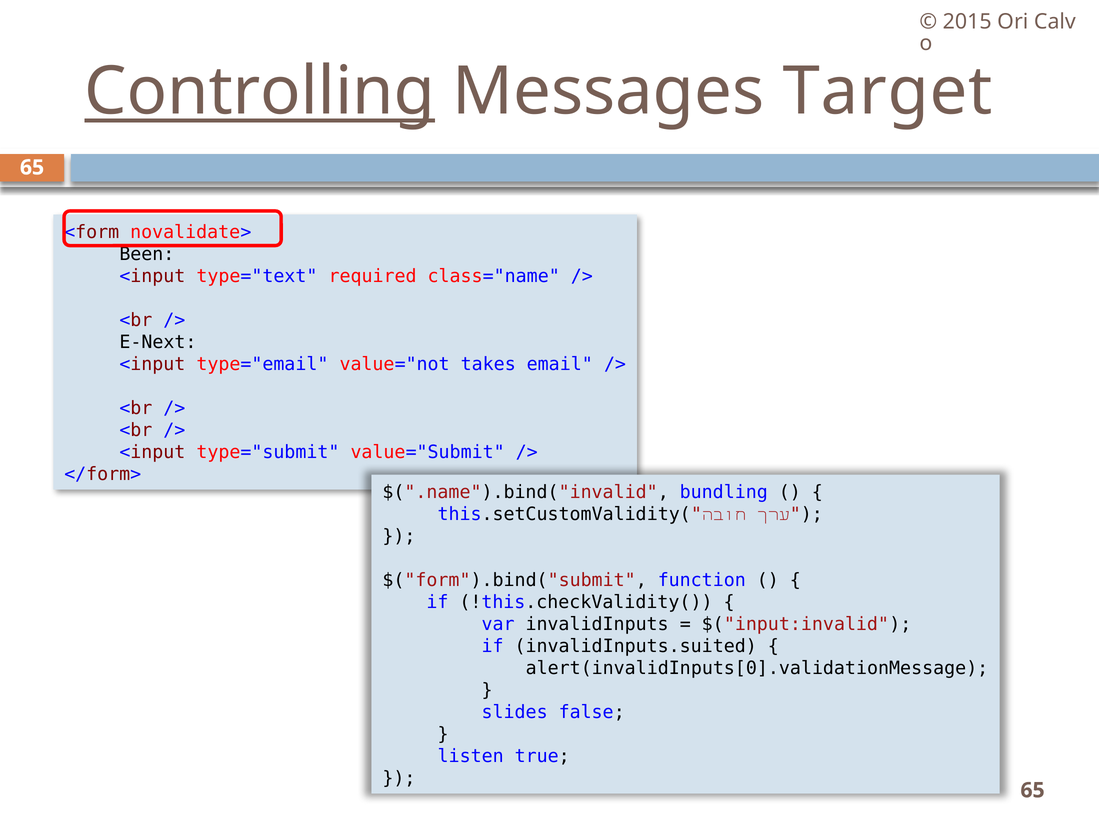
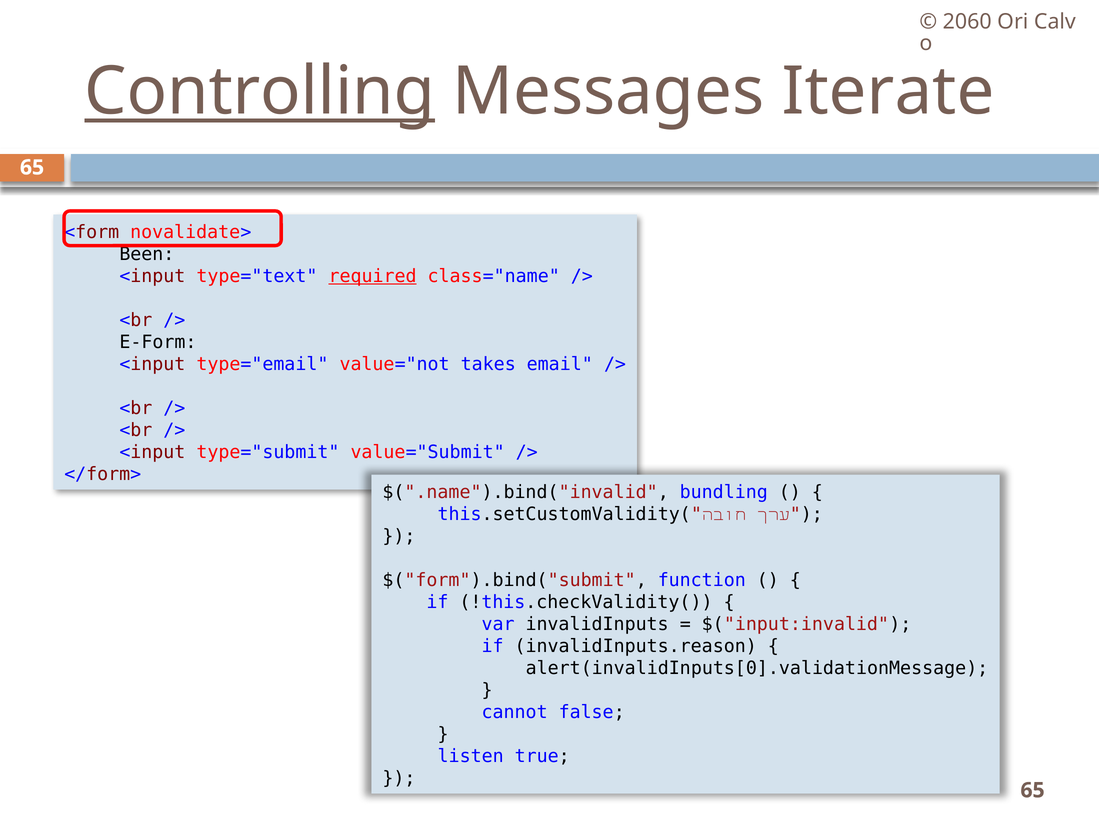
2015: 2015 -> 2060 (967, 22)
Target: Target -> Iterate (888, 92)
required underline: none -> present (373, 276)
E-Next: E-Next -> E-Form (158, 342)
invalidInputs.suited: invalidInputs.suited -> invalidInputs.reason (636, 646)
slides: slides -> cannot (515, 712)
